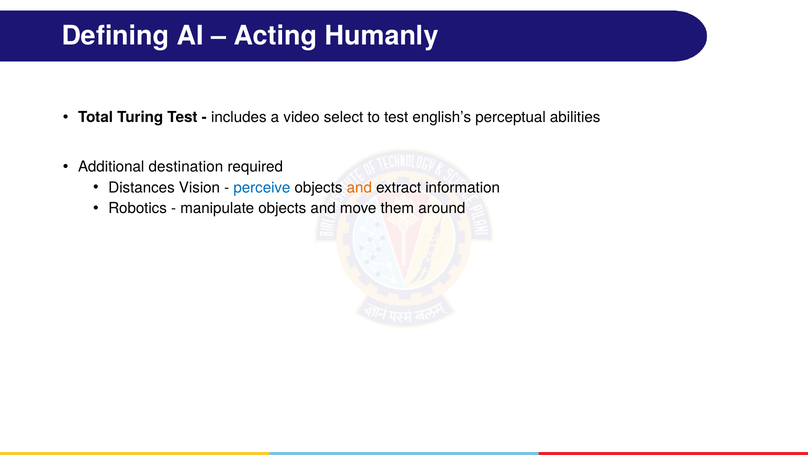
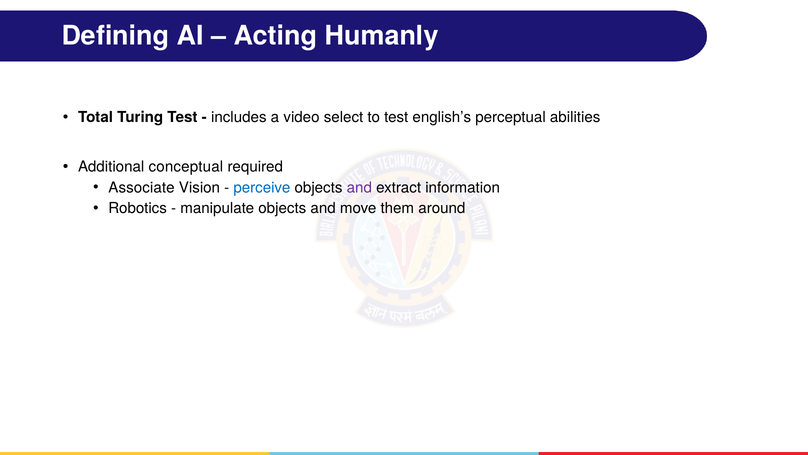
destination: destination -> conceptual (186, 167)
Distances: Distances -> Associate (141, 187)
and colour: orange -> purple (359, 187)
